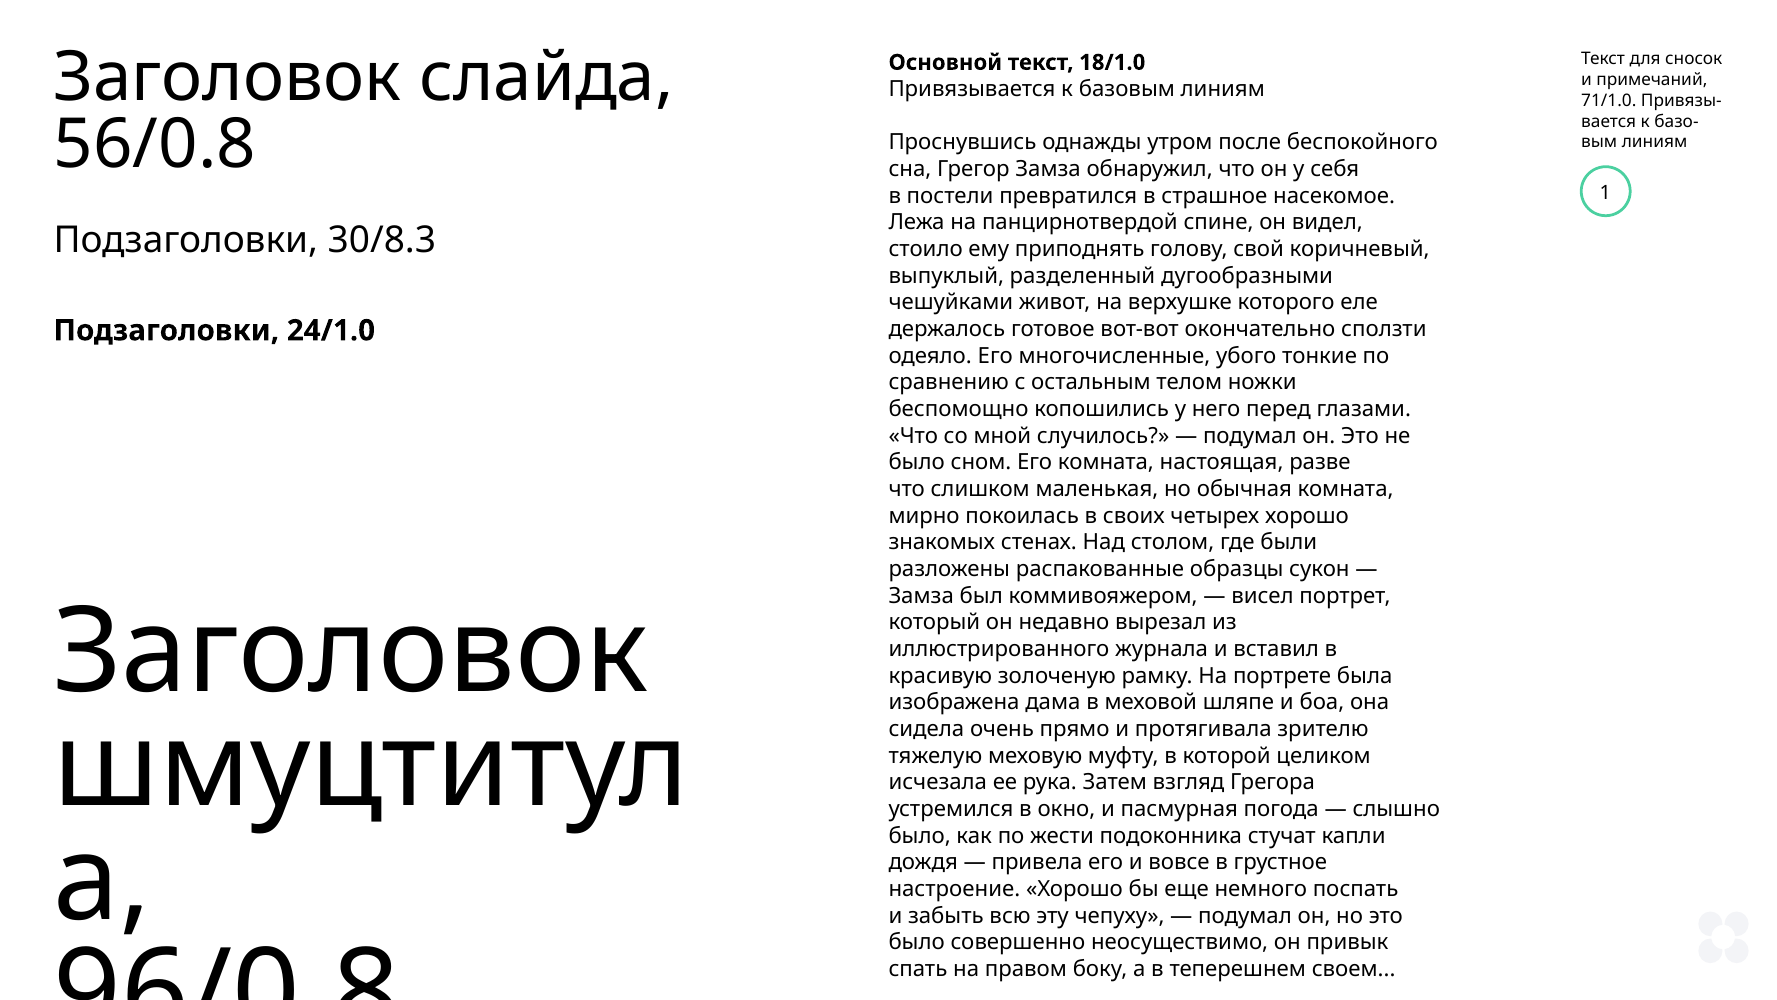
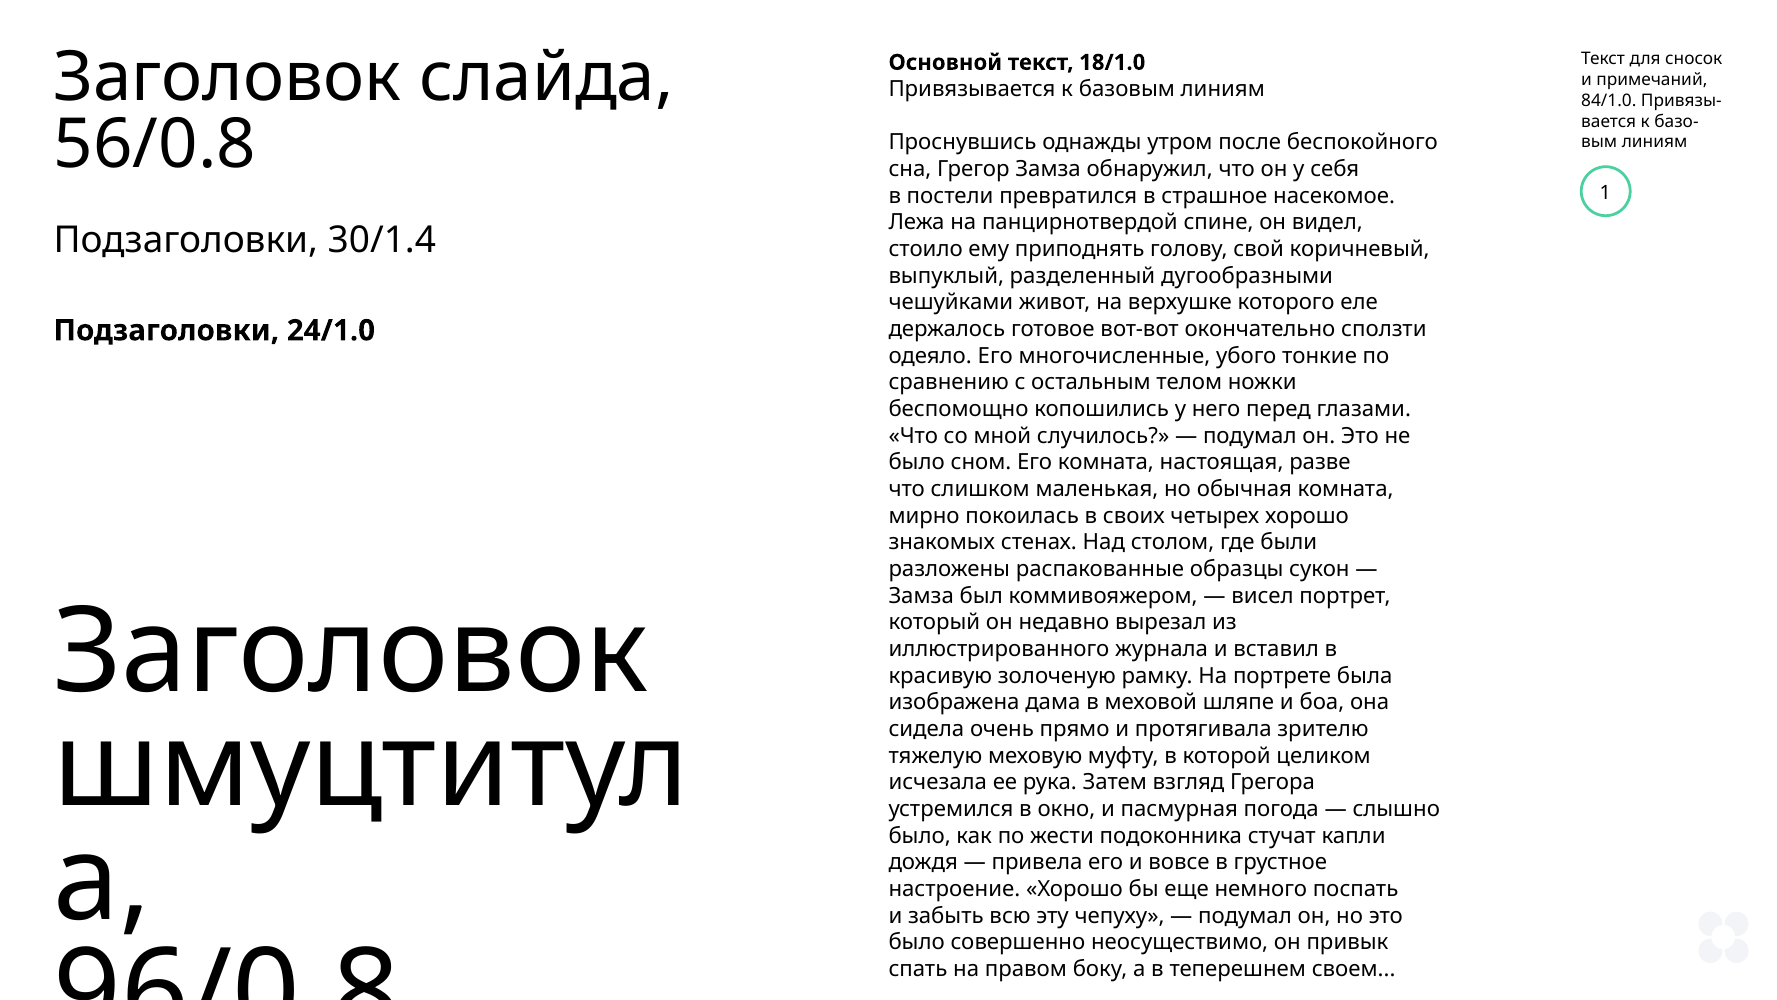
71/1.0: 71/1.0 -> 84/1.0 (1609, 101)
30/8.3: 30/8.3 -> 30/1.4 (382, 240)
